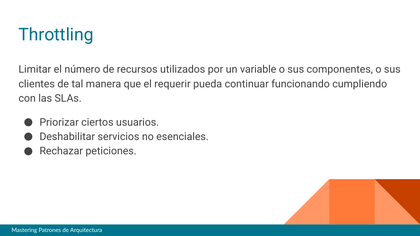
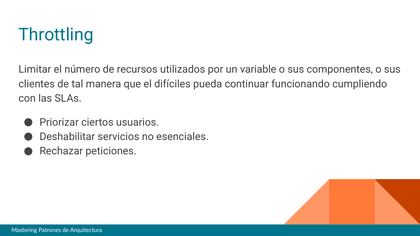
requerir: requerir -> difíciles (172, 84)
